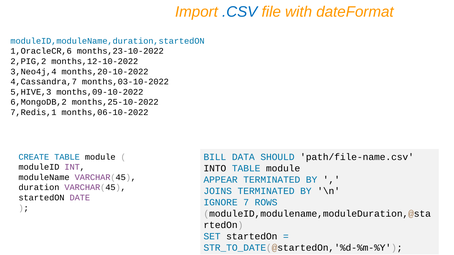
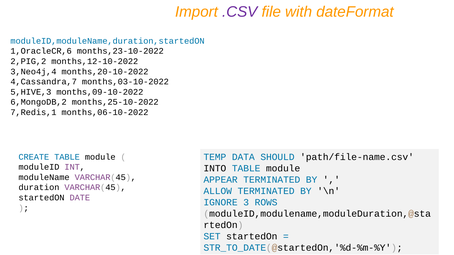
.CSV colour: blue -> purple (240, 12)
BILL: BILL -> TEMP (215, 157)
JOINS: JOINS -> ALLOW (218, 191)
7: 7 -> 3 (246, 203)
